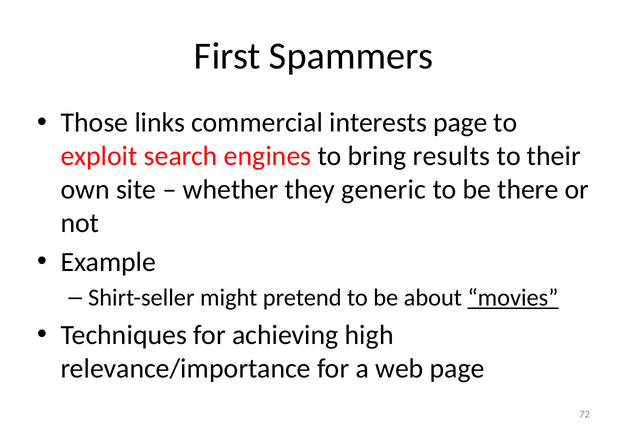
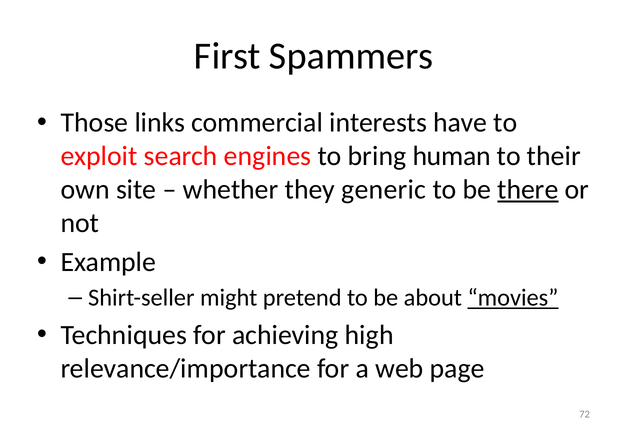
interests page: page -> have (460, 123)
results: results -> human (452, 156)
there underline: none -> present (528, 190)
